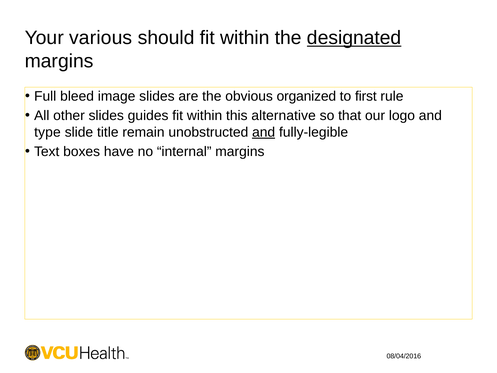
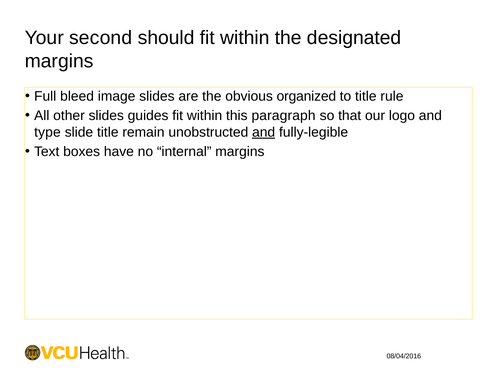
various: various -> second (101, 38)
designated underline: present -> none (354, 38)
to first: first -> title (366, 96)
alternative: alternative -> paragraph (284, 116)
